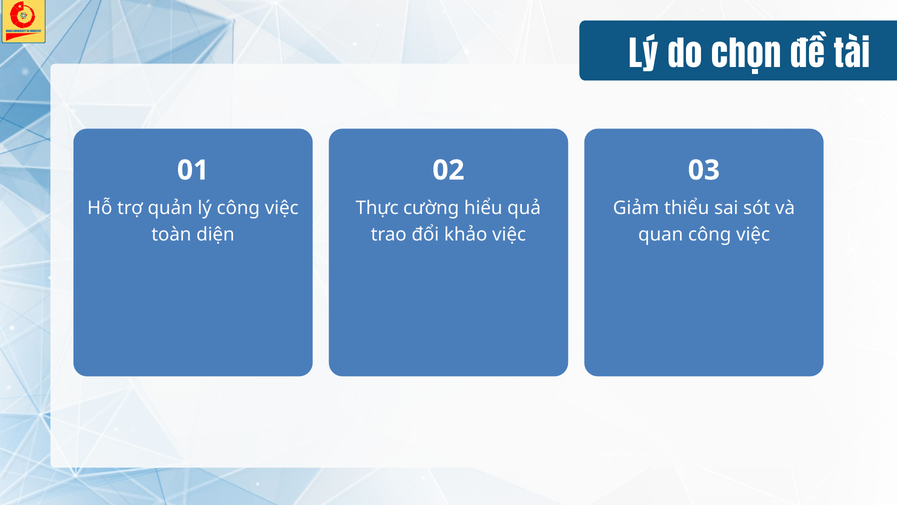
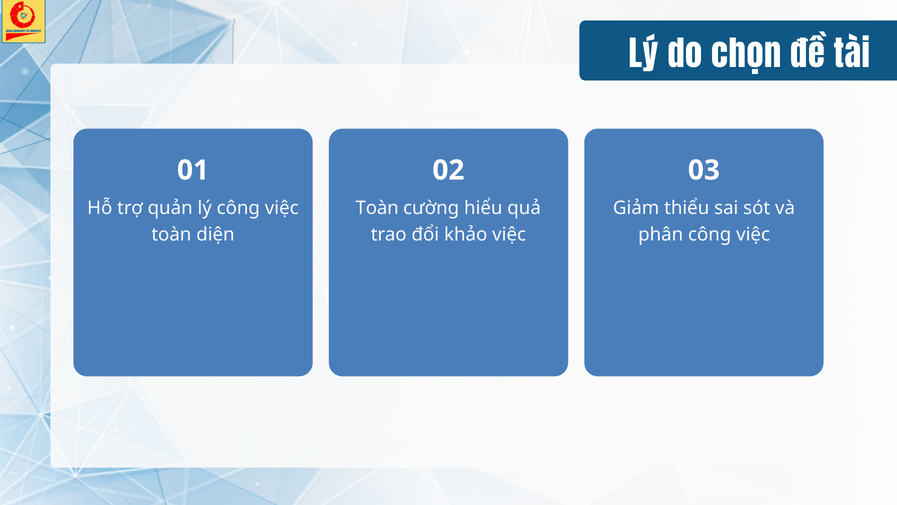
Thực: Thực -> Toàn (377, 208)
quan: quan -> phân (661, 234)
